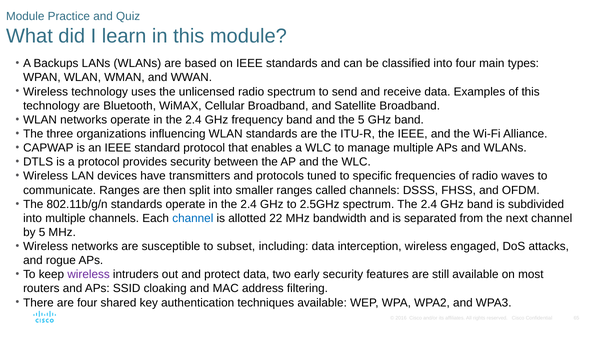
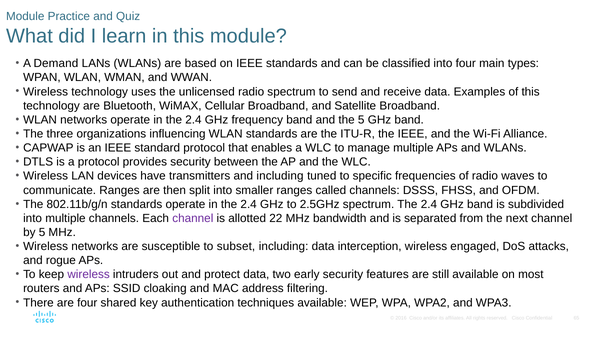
Backups: Backups -> Demand (56, 63)
and protocols: protocols -> including (280, 176)
channel colour: blue -> purple (193, 218)
